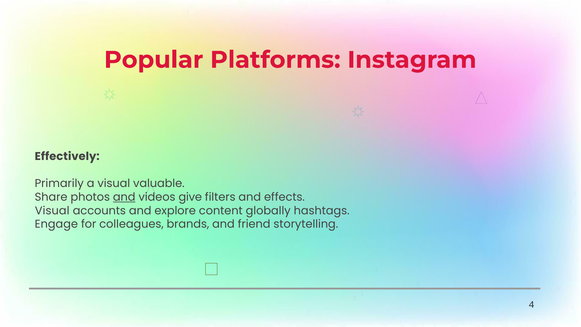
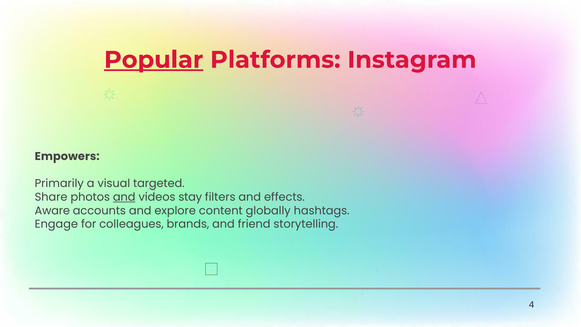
Popular underline: none -> present (154, 60)
Effectively: Effectively -> Empowers (67, 156)
valuable: valuable -> targeted (159, 183)
give: give -> stay (190, 197)
Visual: Visual -> Aware (52, 211)
